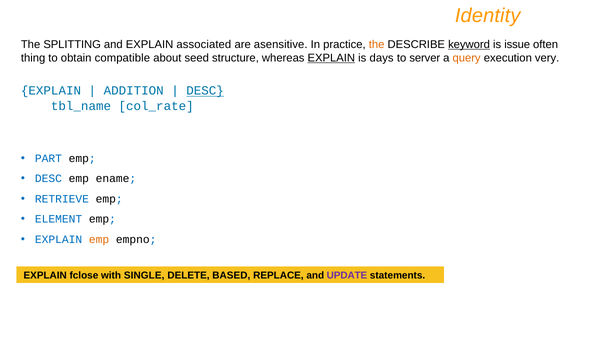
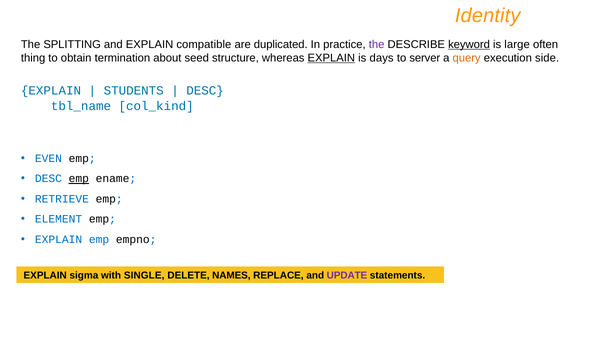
associated: associated -> compatible (204, 44)
asensitive: asensitive -> duplicated (281, 44)
the colour: orange -> purple (377, 44)
issue: issue -> large (517, 44)
compatible: compatible -> termination (122, 58)
very: very -> side (547, 58)
ADDITION: ADDITION -> STUDENTS (134, 91)
DESC underline: present -> none (205, 91)
col_rate: col_rate -> col_kind (156, 106)
PART: PART -> EVEN (48, 158)
emp underline: none -> present (79, 178)
emp colour: orange -> blue (99, 239)
fclose: fclose -> sigma (84, 275)
BASED: BASED -> NAMES (231, 275)
